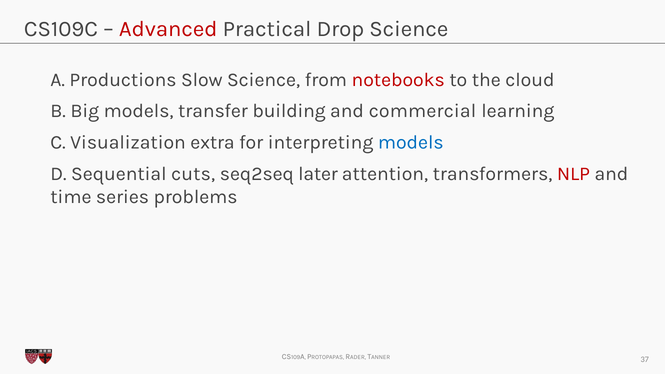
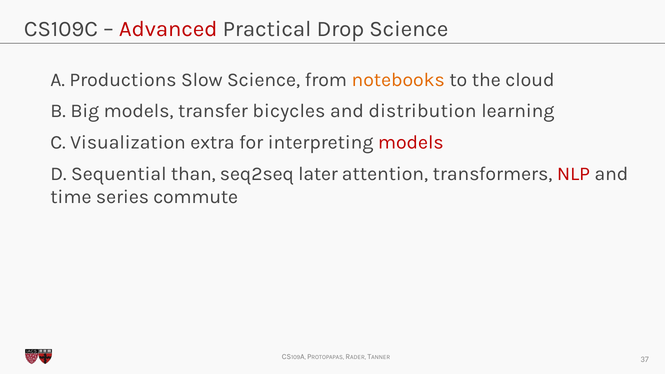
notebooks colour: red -> orange (398, 80)
building: building -> bicycles (289, 111)
commercial: commercial -> distribution (423, 111)
models colour: blue -> red (411, 142)
cuts: cuts -> than (193, 174)
problems: problems -> commute (196, 197)
